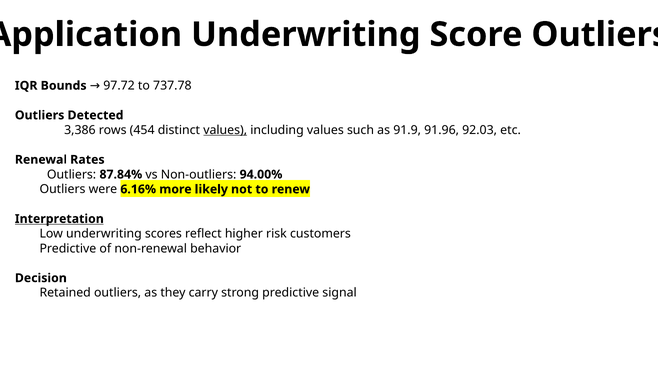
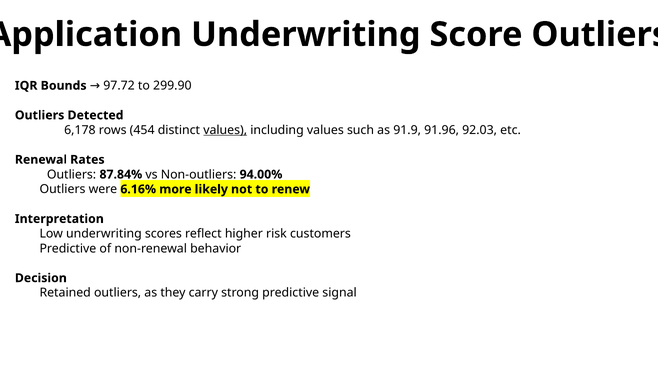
737.78: 737.78 -> 299.90 (172, 86)
3,386: 3,386 -> 6,178 (80, 130)
Interpretation underline: present -> none (59, 219)
